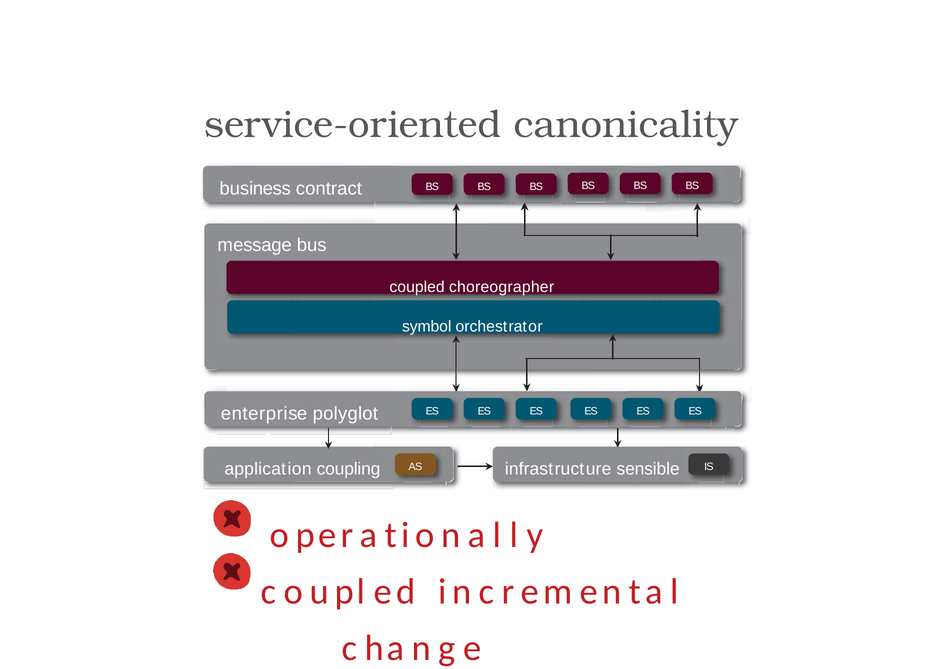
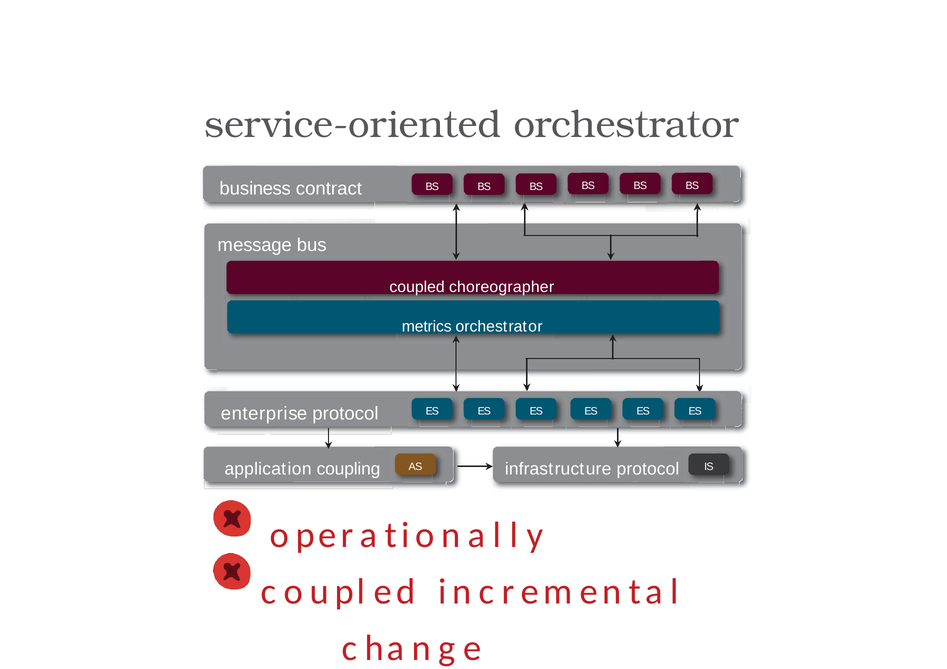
service-oriented canonicality: canonicality -> orchestrator (626, 124)
symbol: symbol -> metrics (427, 326)
enterprise polyglot: polyglot -> protocol (345, 414)
infrastructure sensible: sensible -> protocol (648, 469)
